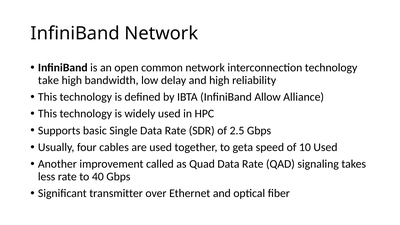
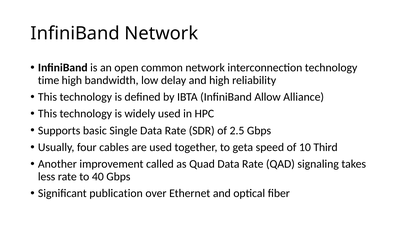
take: take -> time (49, 80)
10 Used: Used -> Third (326, 147)
transmitter: transmitter -> publication (116, 193)
